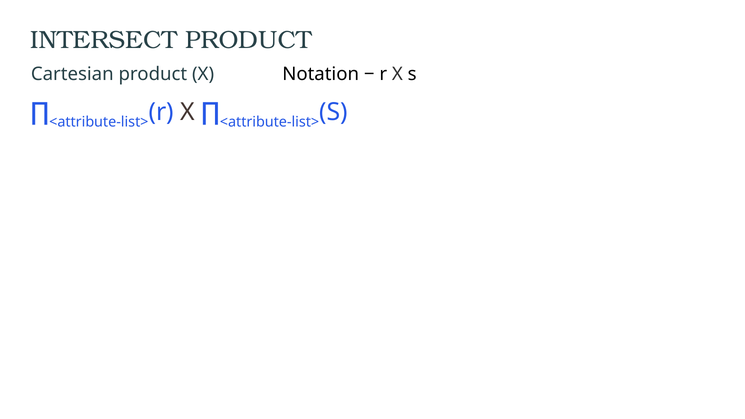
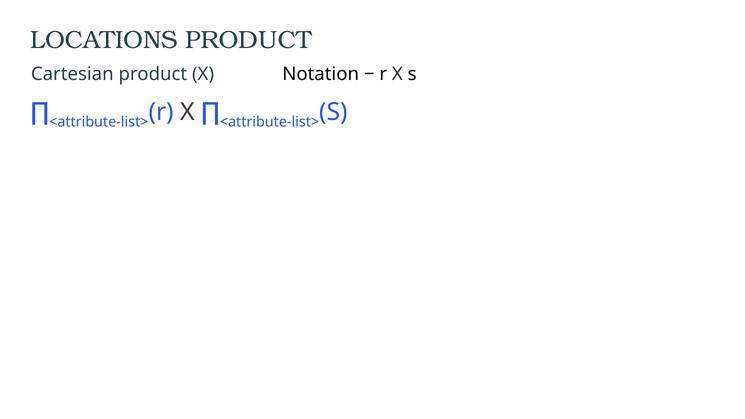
INTERSECT: INTERSECT -> LOCATIONS (104, 40)
